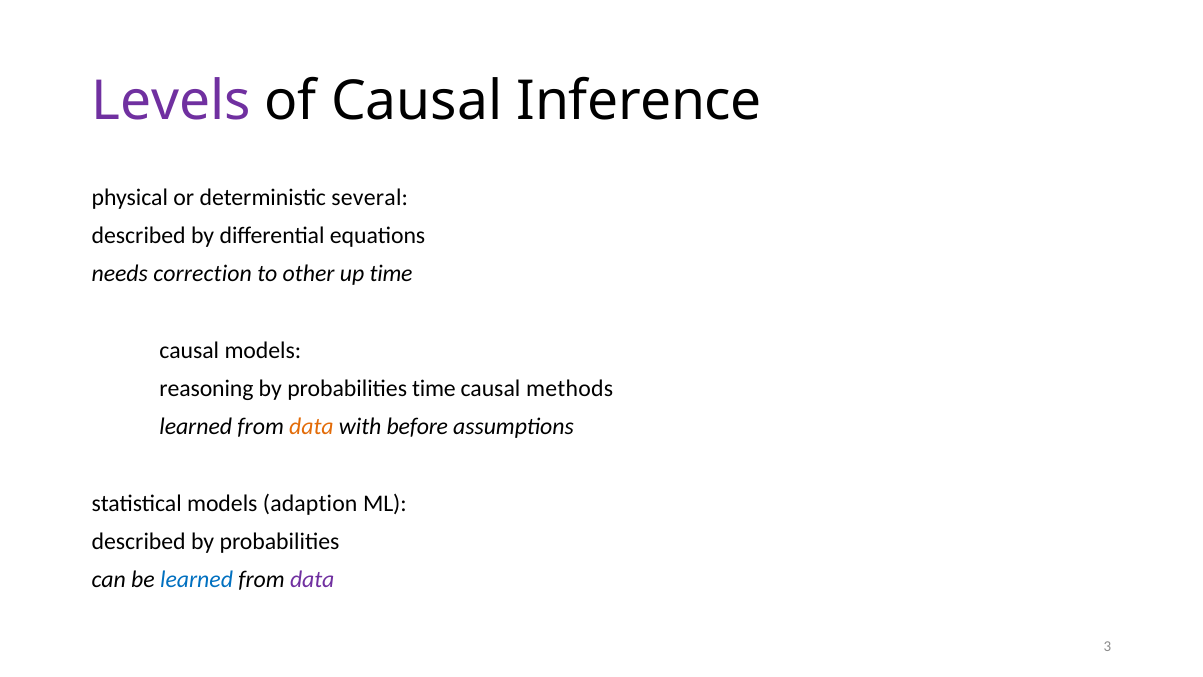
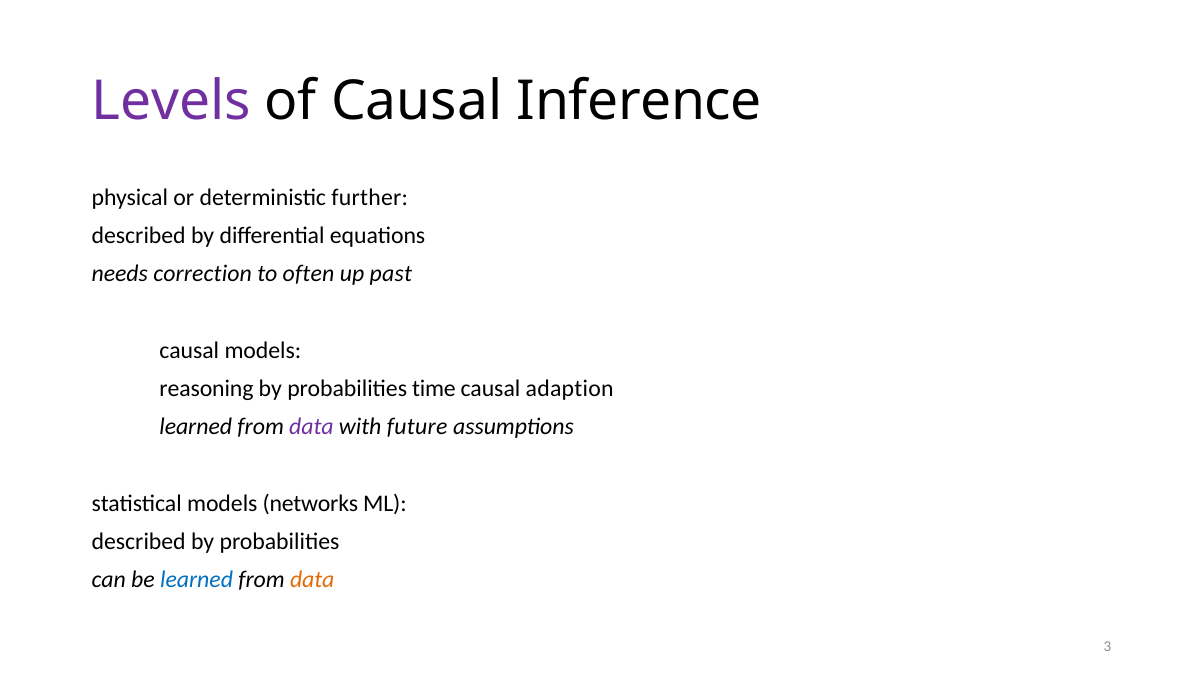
several: several -> further (370, 197)
other: other -> often (309, 274)
up time: time -> past (391, 274)
methods: methods -> adaption (570, 389)
data colour: orange -> purple (311, 427)
before: before -> future (417, 427)
adaption: adaption -> networks (310, 503)
data colour: purple -> orange (312, 580)
